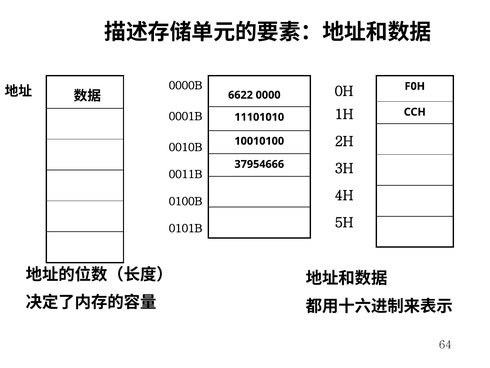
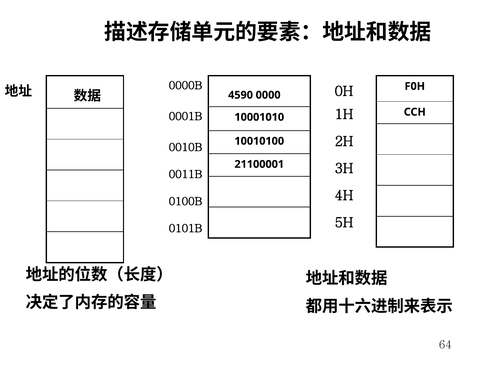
6622: 6622 -> 4590 (241, 95)
11101010: 11101010 -> 10001010 (259, 117)
37954666: 37954666 -> 21100001 (259, 164)
